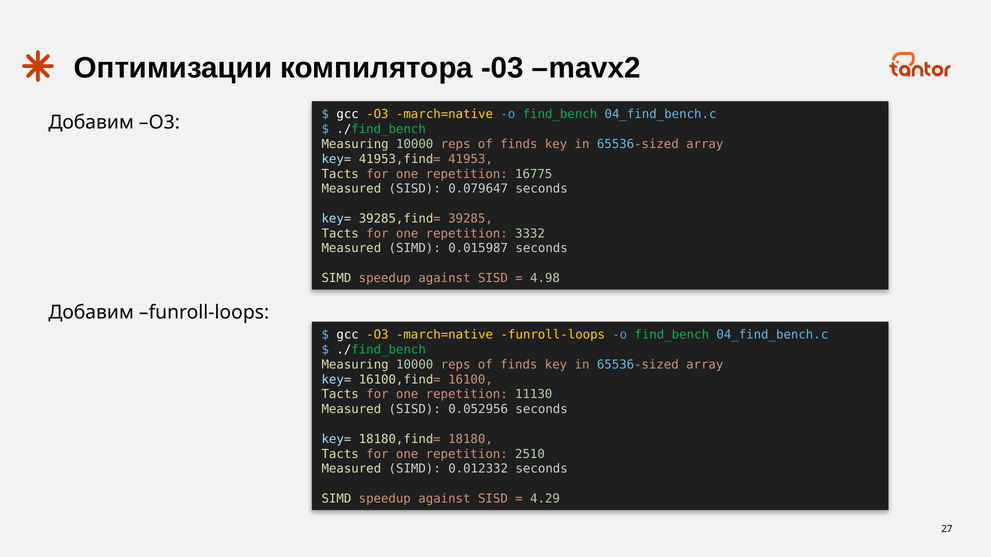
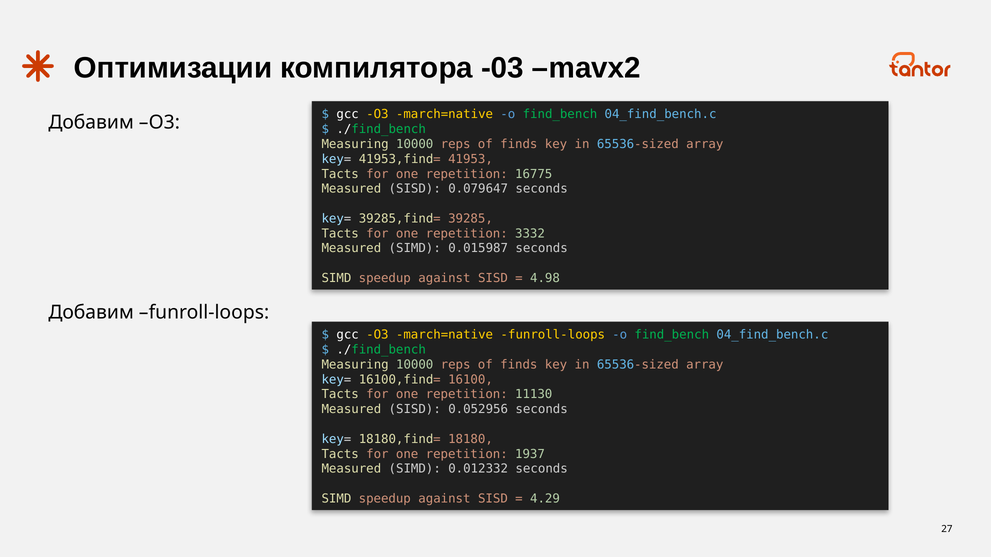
2510: 2510 -> 1937 (530, 454)
